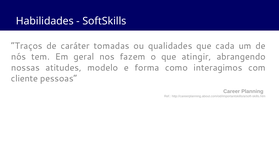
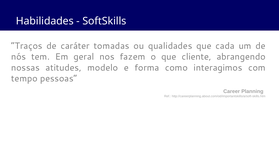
atingir: atingir -> cliente (197, 57)
cliente: cliente -> tempo (24, 78)
